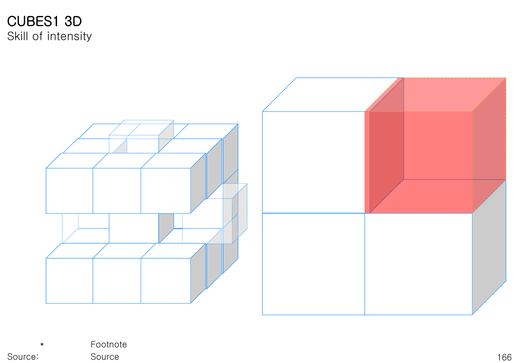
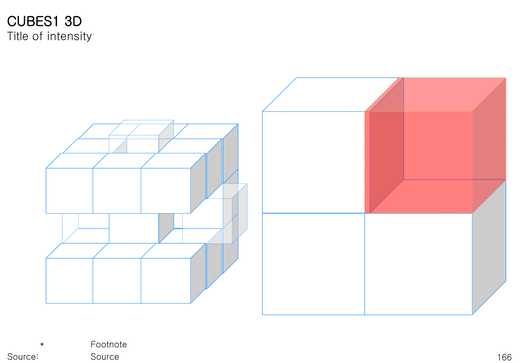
Skill: Skill -> Title (18, 36)
